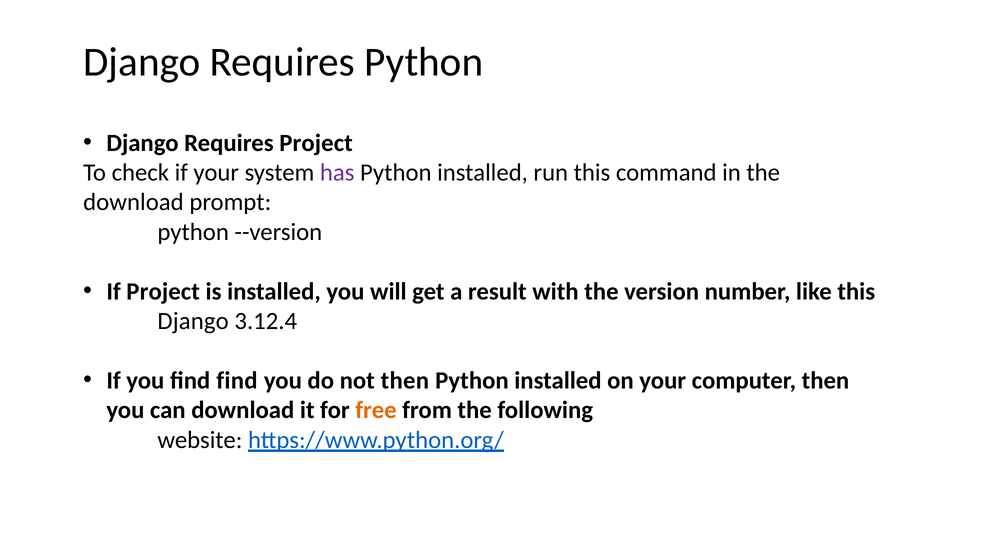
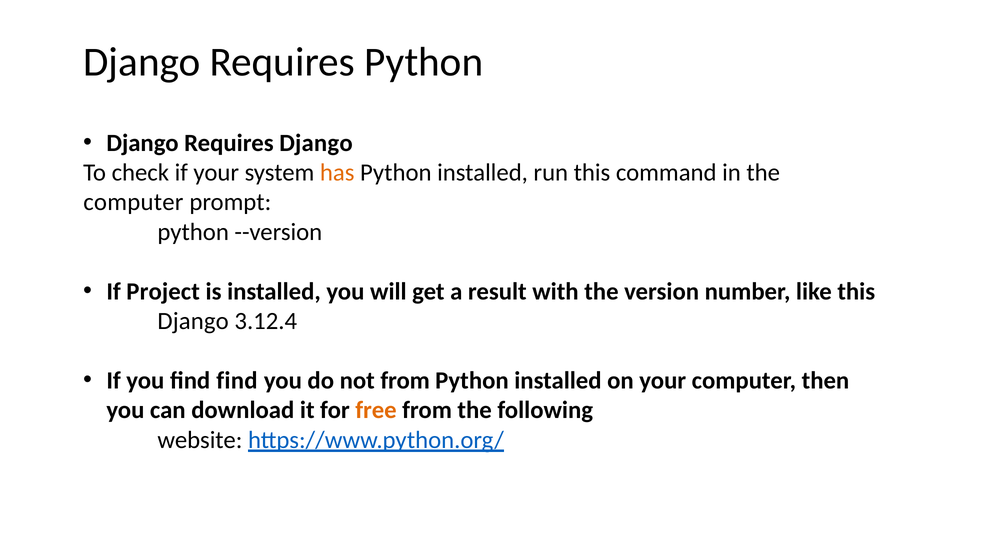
Requires Project: Project -> Django (316, 143)
has colour: purple -> orange (337, 173)
download: download -> computer (133, 202)
not then: then -> from (405, 380)
